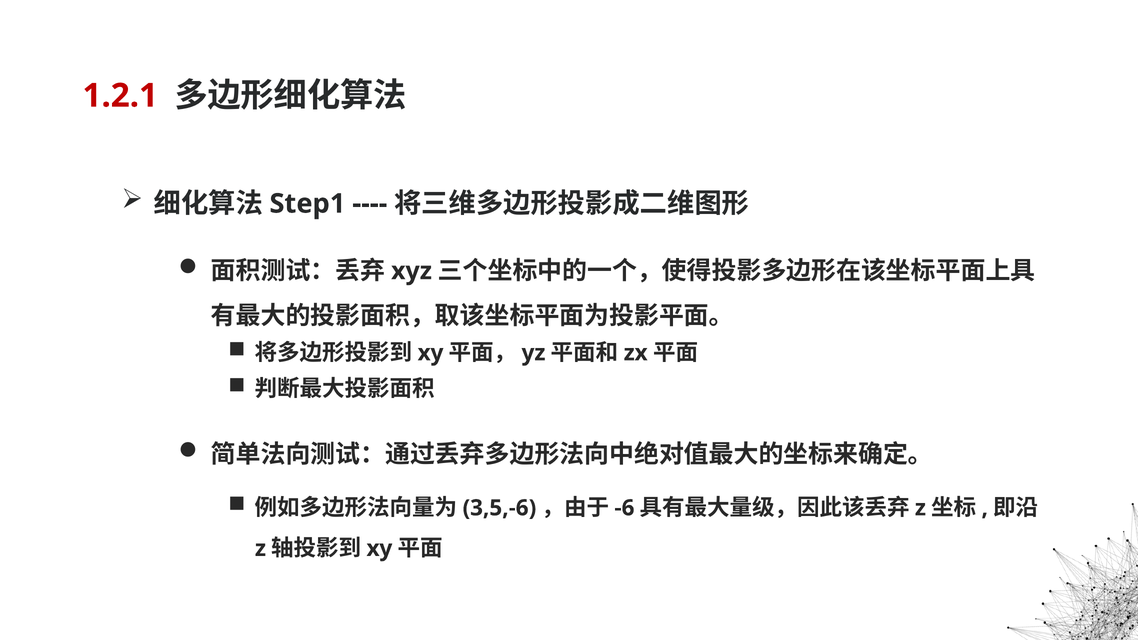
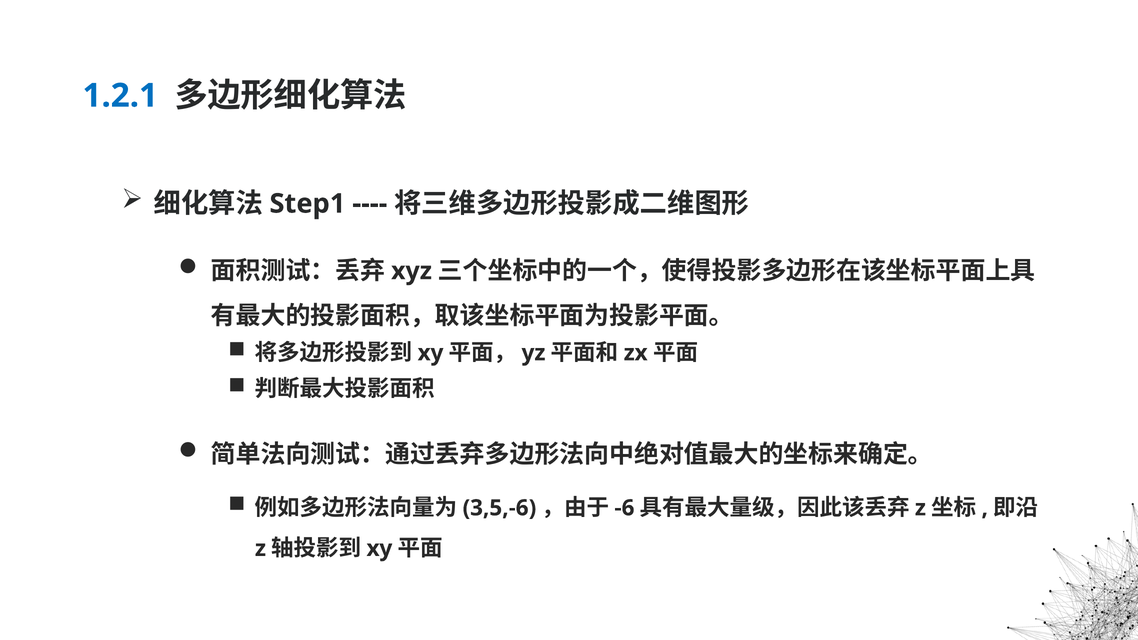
1.2.1 colour: red -> blue (120, 96)
